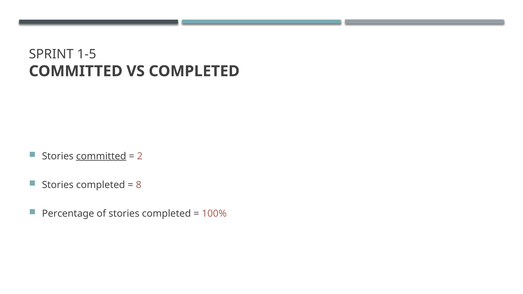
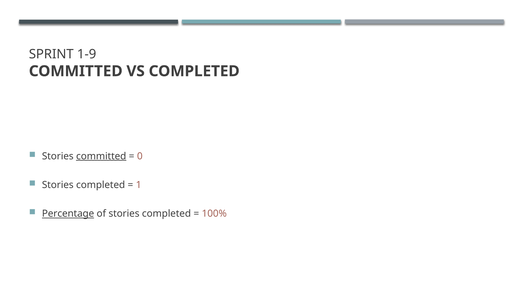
1-5: 1-5 -> 1-9 (87, 54)
2: 2 -> 0 (140, 156)
8: 8 -> 1 (139, 185)
Percentage underline: none -> present (68, 214)
